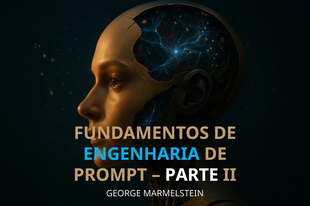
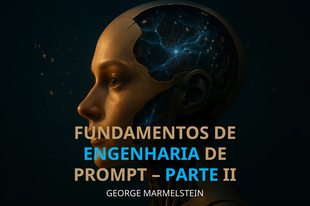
PARTE colour: white -> light blue (192, 176)
